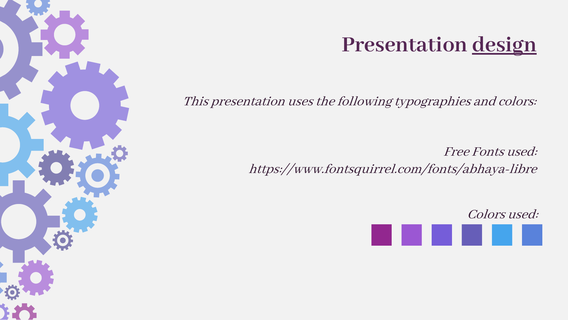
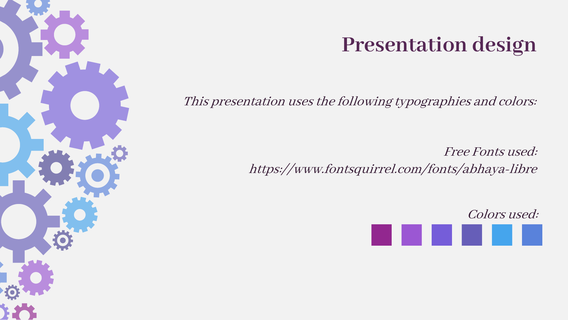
design underline: present -> none (504, 44)
